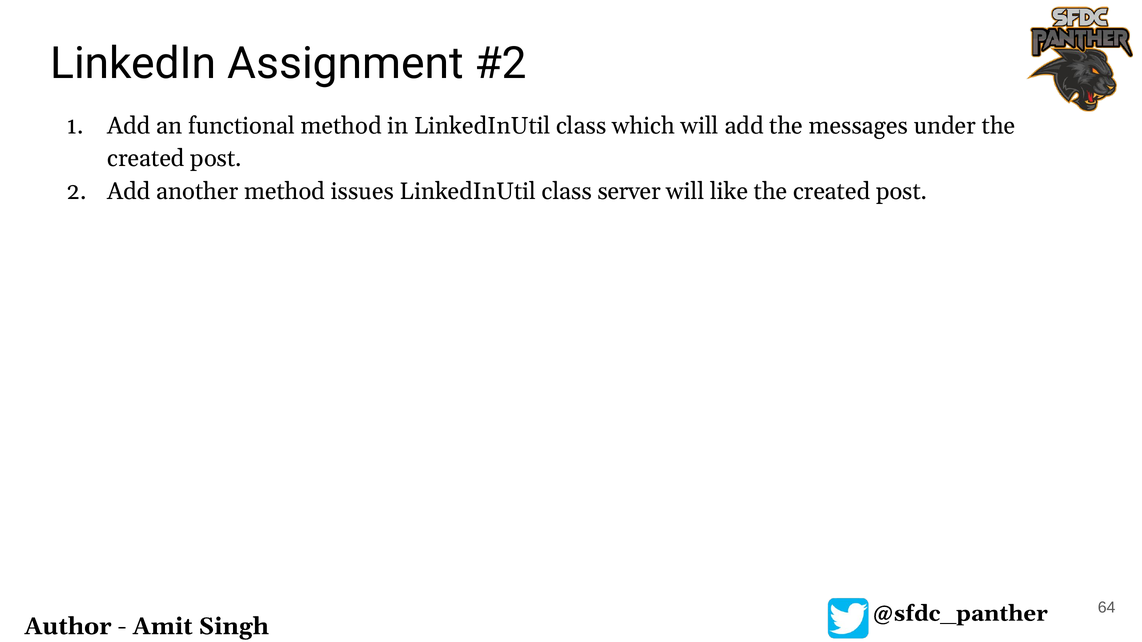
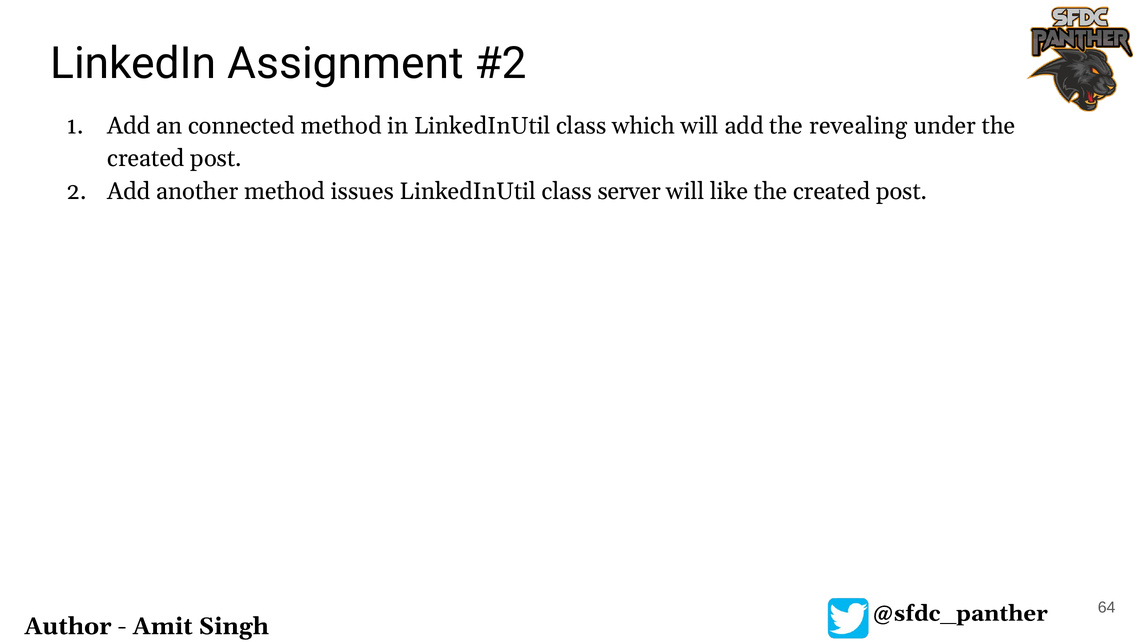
functional: functional -> connected (242, 126)
messages: messages -> revealing (858, 126)
